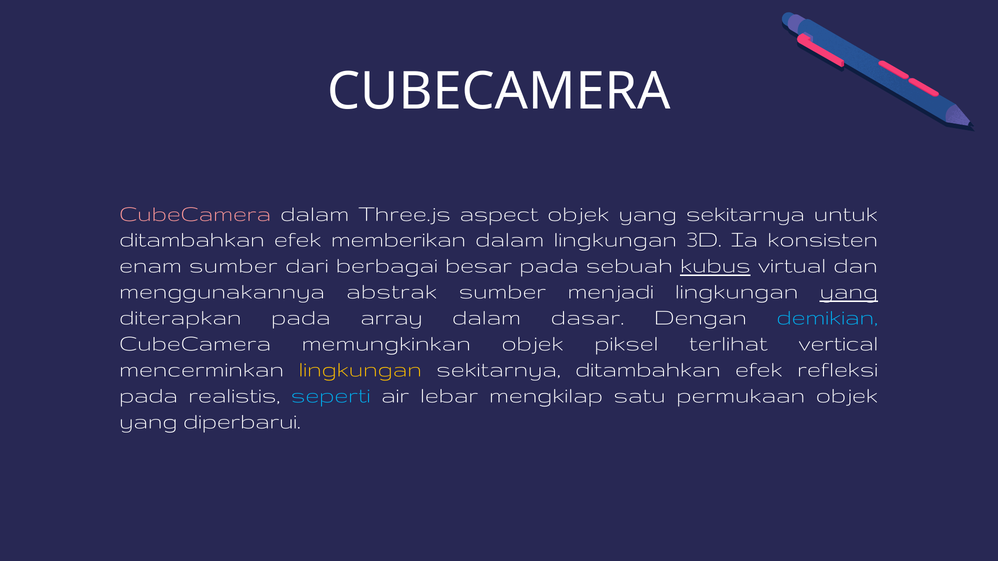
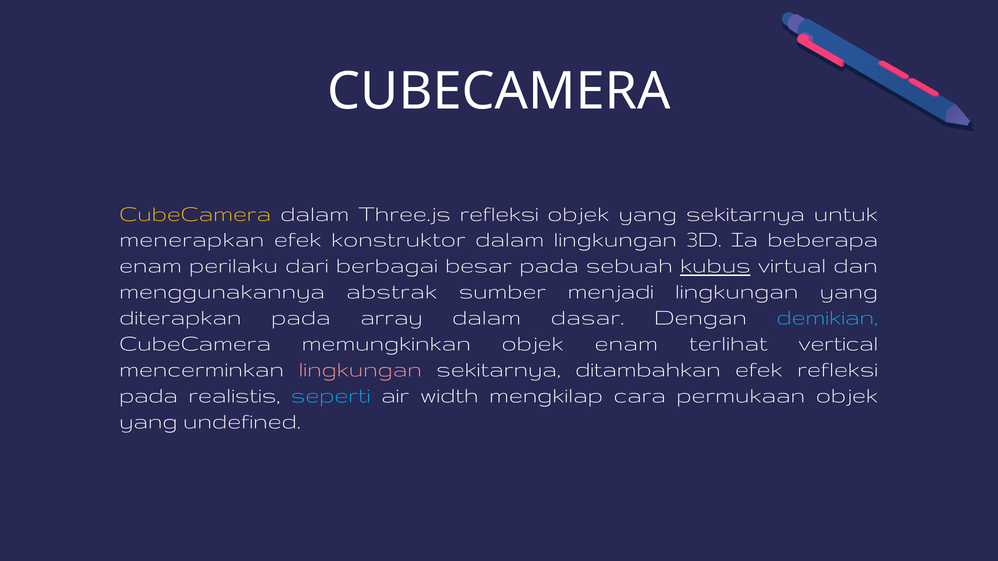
CubeCamera colour: pink -> yellow (195, 213)
Three.js aspect: aspect -> refleksi (499, 213)
ditambahkan: ditambahkan -> menerapkan (192, 239)
memberikan: memberikan -> konstruktor (398, 239)
konsisten: konsisten -> beberapa (823, 239)
enam sumber: sumber -> perilaku (233, 265)
yang underline: present -> none (849, 291)
objek piksel: piksel -> enam (626, 343)
lingkungan colour: yellow -> pink (360, 369)
lebar: lebar -> width (449, 395)
satu: satu -> cara (640, 395)
diperbarui: diperbarui -> undefined (242, 421)
